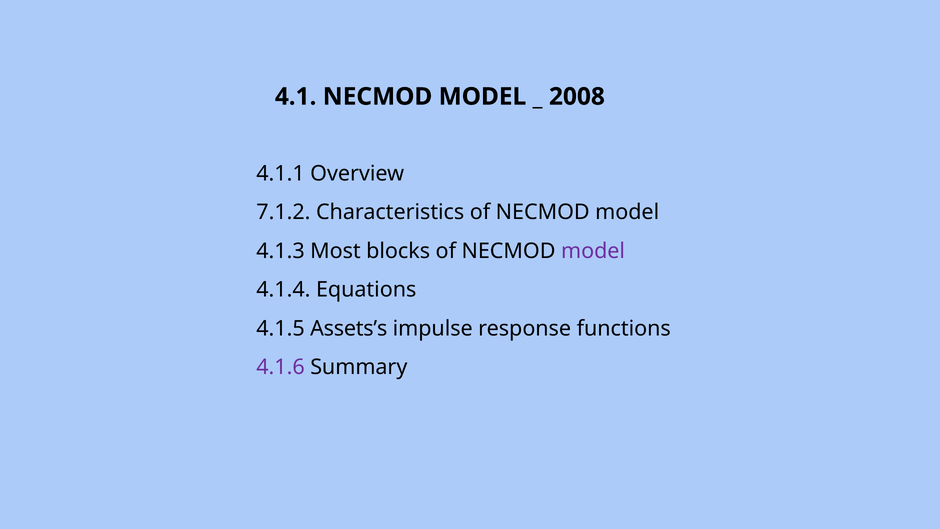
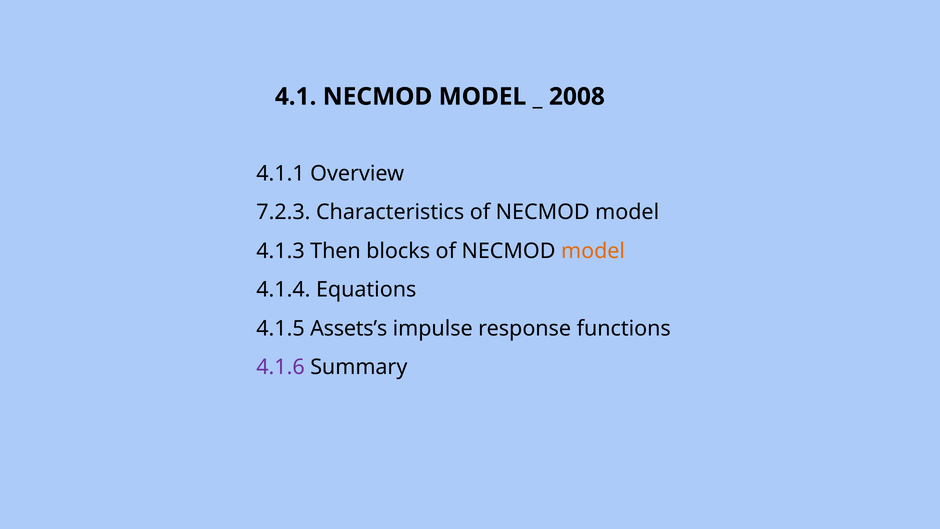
7.1.2: 7.1.2 -> 7.2.3 (283, 212)
Most: Most -> Then (335, 251)
model colour: purple -> orange (593, 251)
